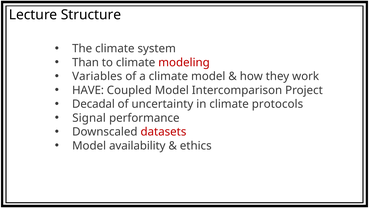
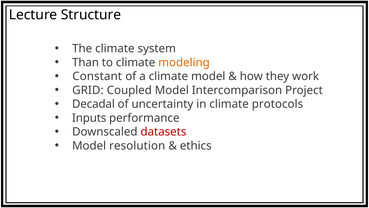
modeling colour: red -> orange (184, 62)
Variables: Variables -> Constant (97, 76)
HAVE: HAVE -> GRID (88, 90)
Signal: Signal -> Inputs (89, 118)
availability: availability -> resolution (137, 145)
